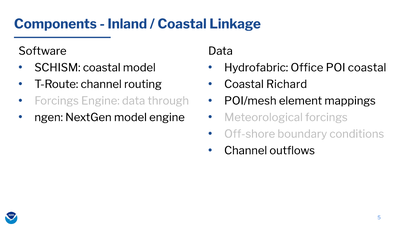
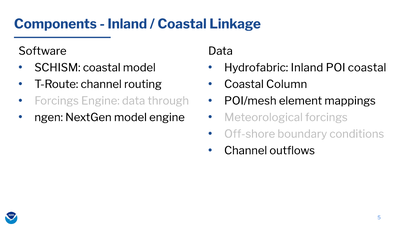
Hydrofabric Office: Office -> Inland (307, 68)
Richard: Richard -> Column (287, 84)
